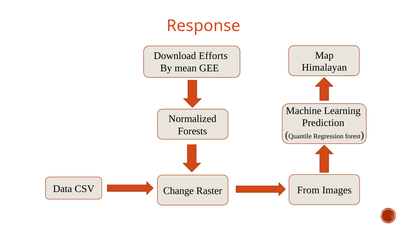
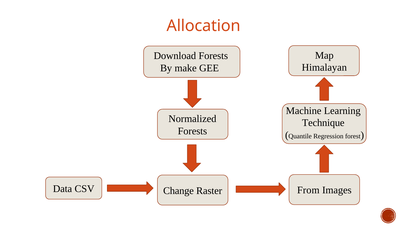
Response: Response -> Allocation (204, 26)
Download Efforts: Efforts -> Forests (213, 56)
mean: mean -> make (186, 68)
Prediction: Prediction -> Technique (323, 123)
